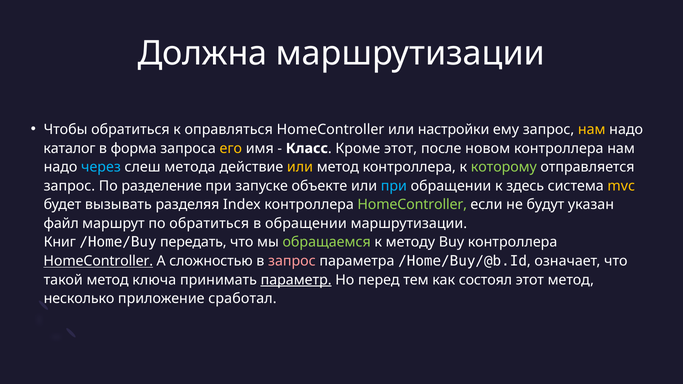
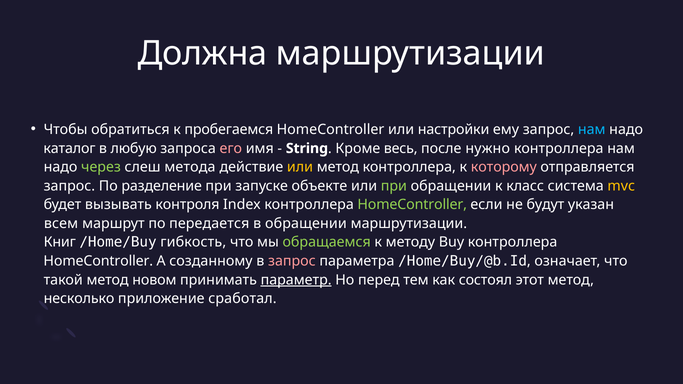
оправляться: оправляться -> пробегаемся (229, 130)
нам colour: yellow -> light blue (592, 130)
форма: форма -> любую (134, 148)
его colour: yellow -> pink (231, 148)
Класс: Класс -> String (307, 148)
Кроме этот: этот -> весь (401, 148)
новом: новом -> нужно (488, 148)
через colour: light blue -> light green (101, 167)
которому colour: light green -> pink (504, 167)
при colour: light blue -> light green (394, 186)
здесь: здесь -> класс (525, 186)
разделяя: разделяя -> контроля (187, 205)
файл: файл -> всем (61, 224)
по обратиться: обратиться -> передается (209, 224)
передать: передать -> гибкость (193, 242)
HomeController underline: present -> none (98, 261)
сложностью: сложностью -> созданному (211, 261)
ключа: ключа -> новом (154, 280)
